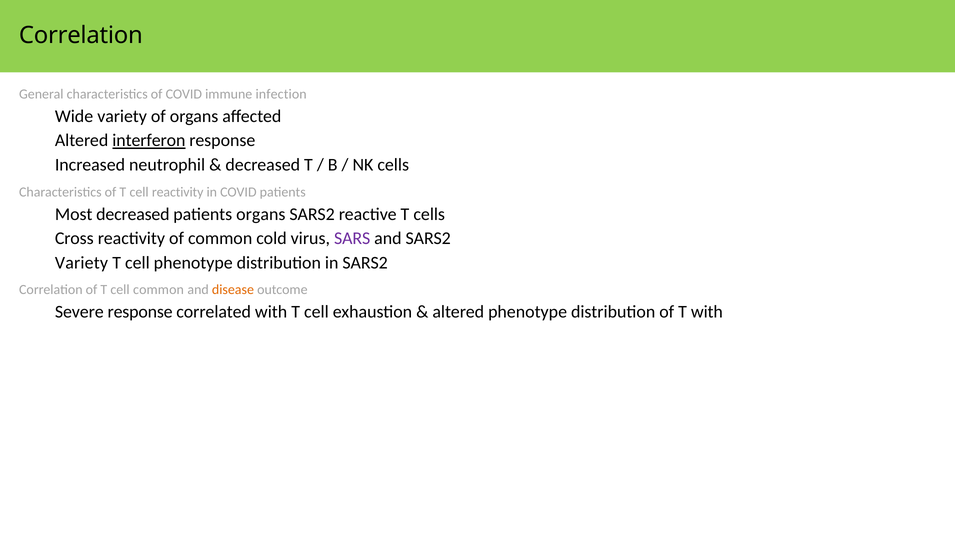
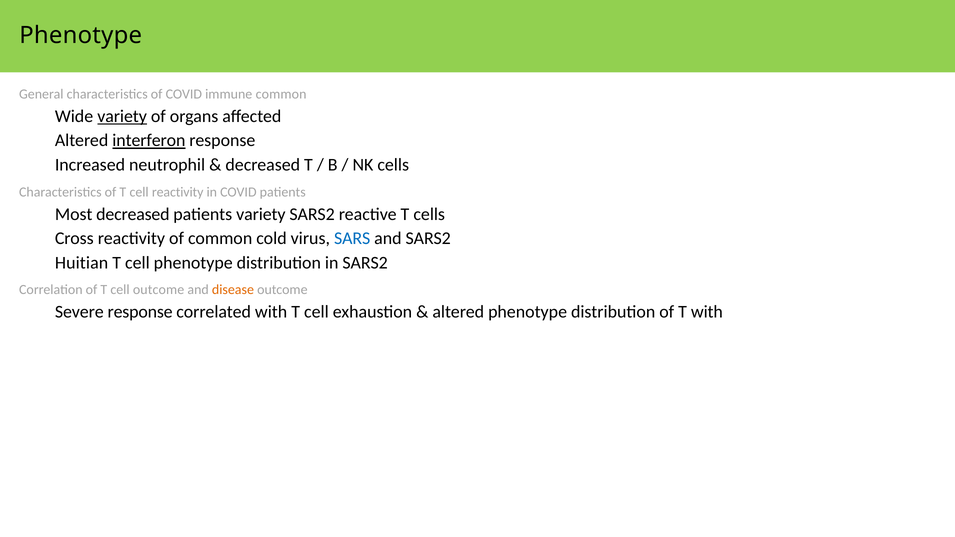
Correlation: Correlation -> Phenotype (81, 36)
immune infection: infection -> common (281, 94)
variety underline: none -> present (122, 116)
patients organs: organs -> variety (261, 214)
SARS colour: purple -> blue (352, 239)
Variety: Variety -> Huitian (82, 263)
cell common: common -> outcome (159, 290)
